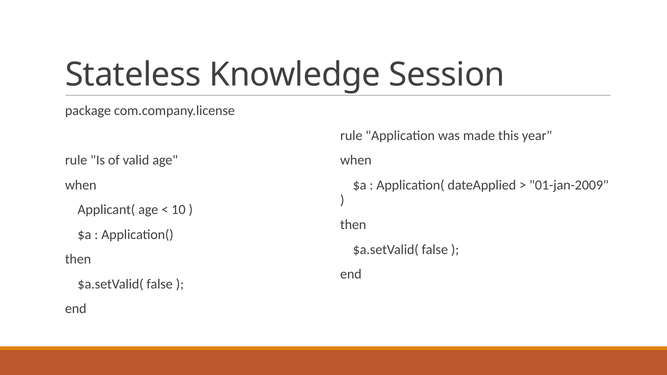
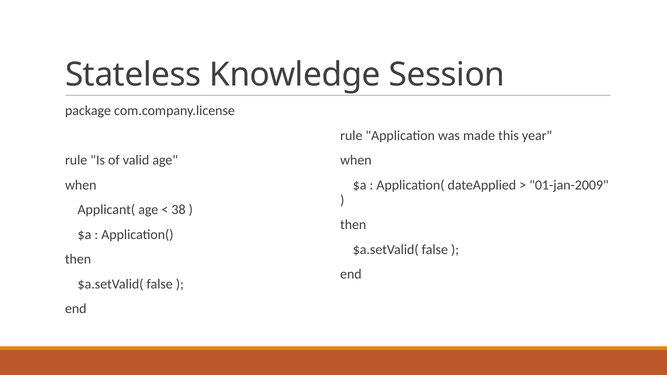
10: 10 -> 38 (179, 210)
